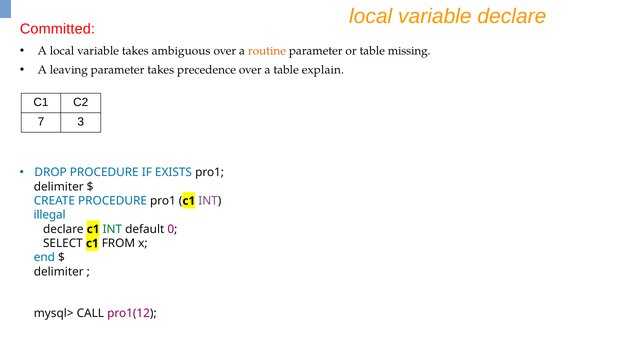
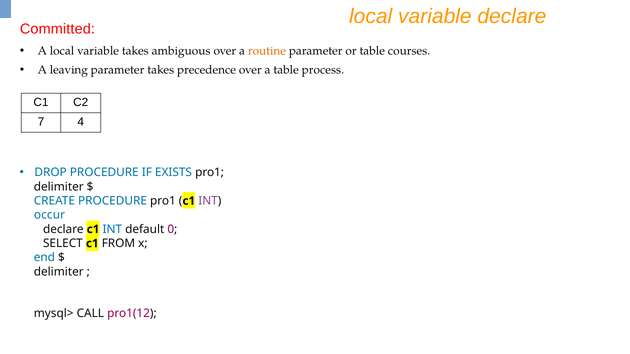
missing: missing -> courses (409, 51)
explain: explain -> process (323, 70)
3: 3 -> 4 (81, 122)
illegal: illegal -> occur (49, 215)
INT colour: green -> blue (112, 229)
